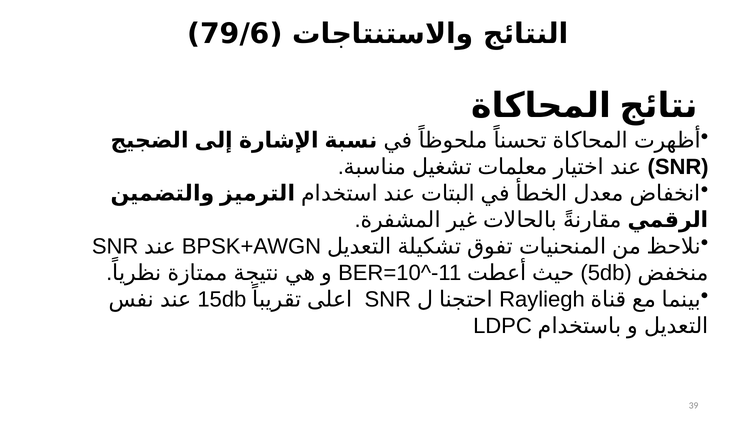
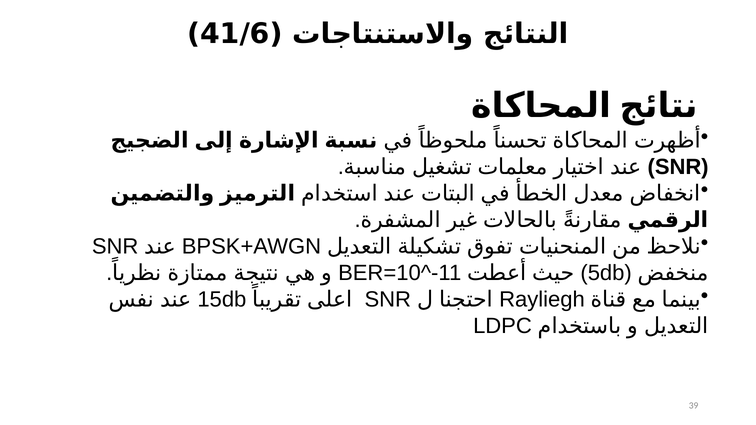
79/6: 79/6 -> 41/6 (235, 34)
